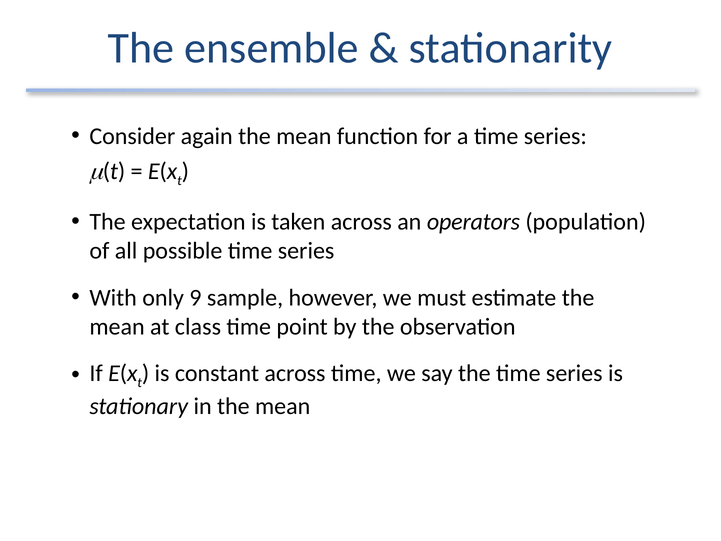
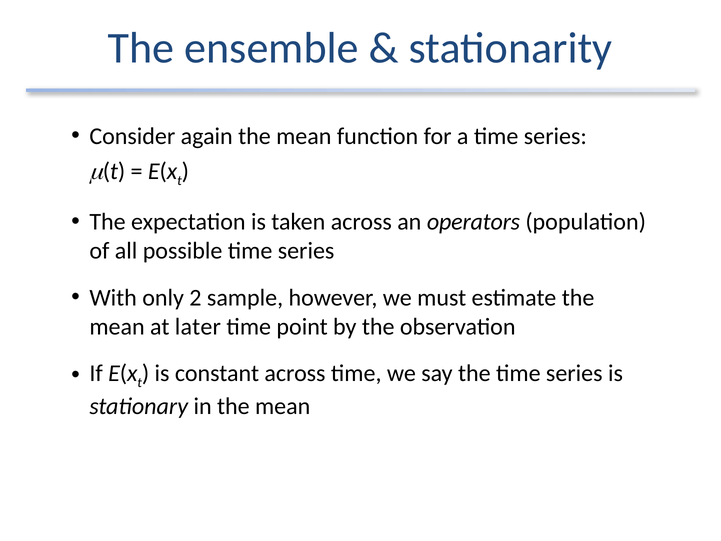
9: 9 -> 2 (195, 298)
class: class -> later (198, 326)
